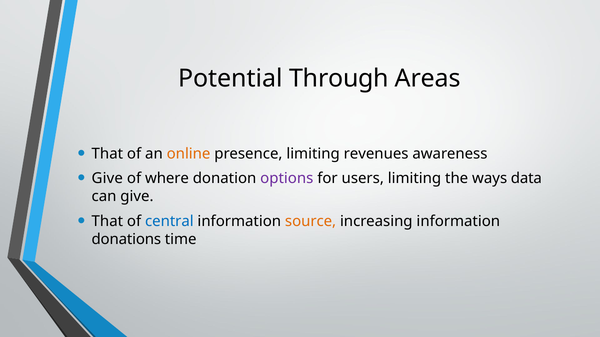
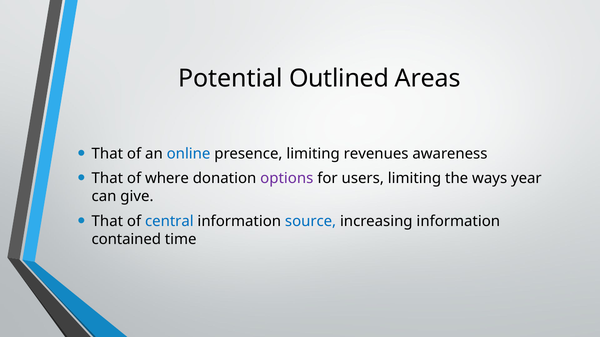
Through: Through -> Outlined (339, 79)
online colour: orange -> blue (189, 154)
Give: Give -> That (107, 179)
data: data -> year (526, 179)
source colour: orange -> blue (311, 222)
donations: donations -> contained (126, 240)
